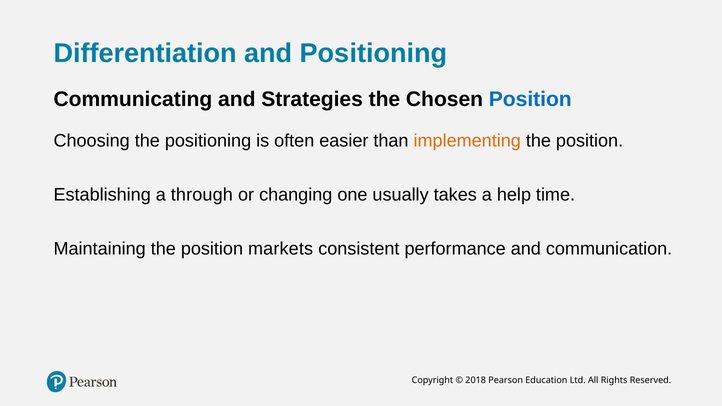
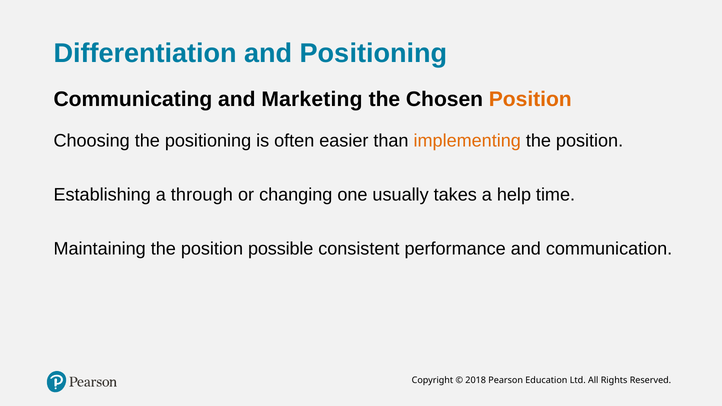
Strategies: Strategies -> Marketing (312, 99)
Position colour: blue -> orange (530, 99)
markets: markets -> possible (281, 249)
